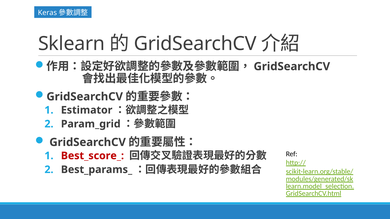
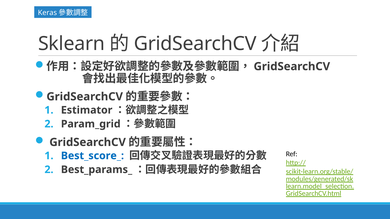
Best_score_ colour: red -> blue (92, 156)
